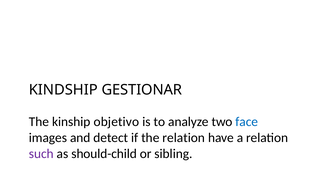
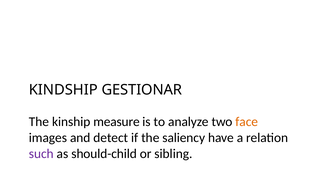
objetivo: objetivo -> measure (117, 122)
face colour: blue -> orange (247, 122)
the relation: relation -> saliency (184, 138)
